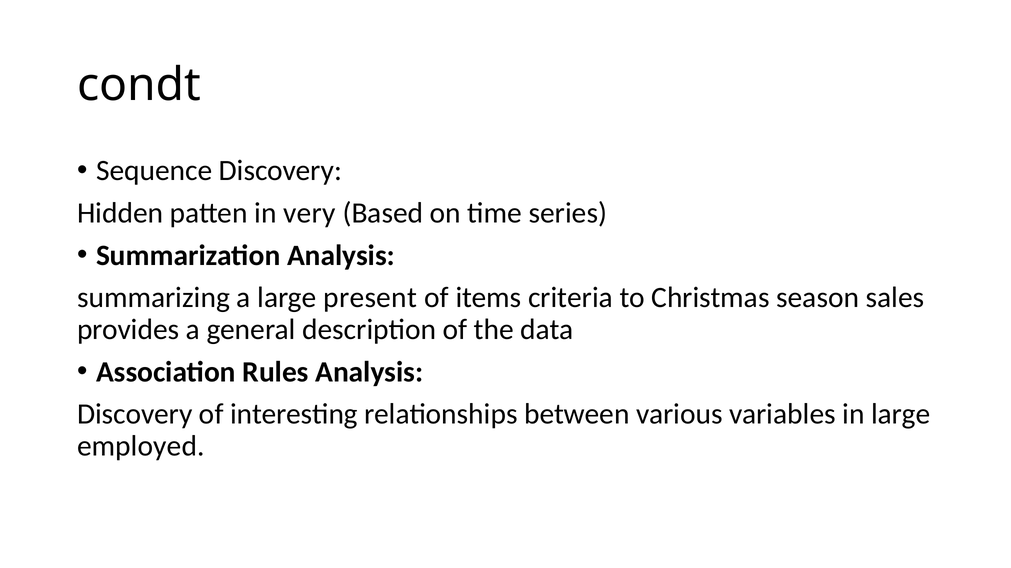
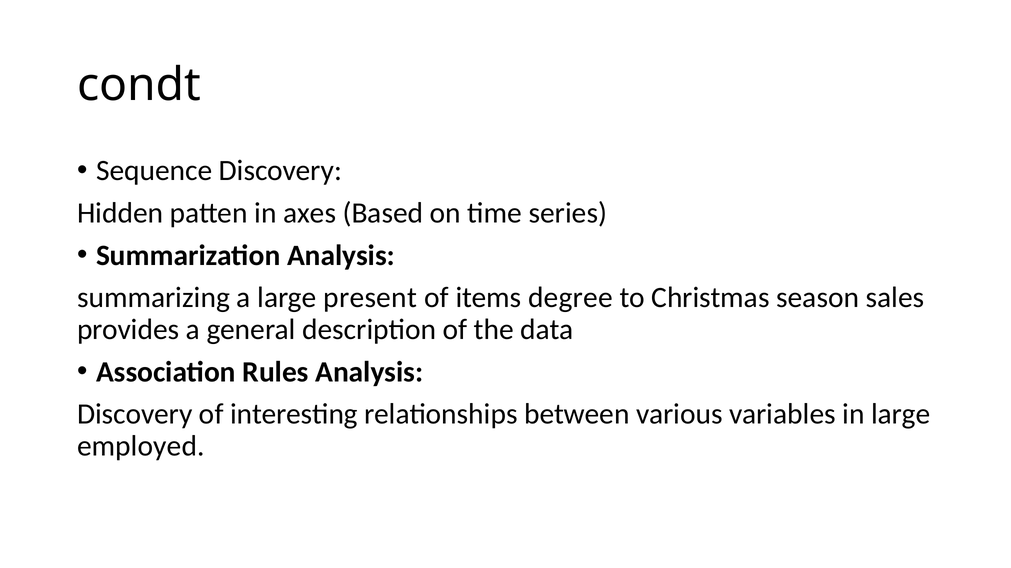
very: very -> axes (310, 213)
criteria: criteria -> degree (570, 298)
